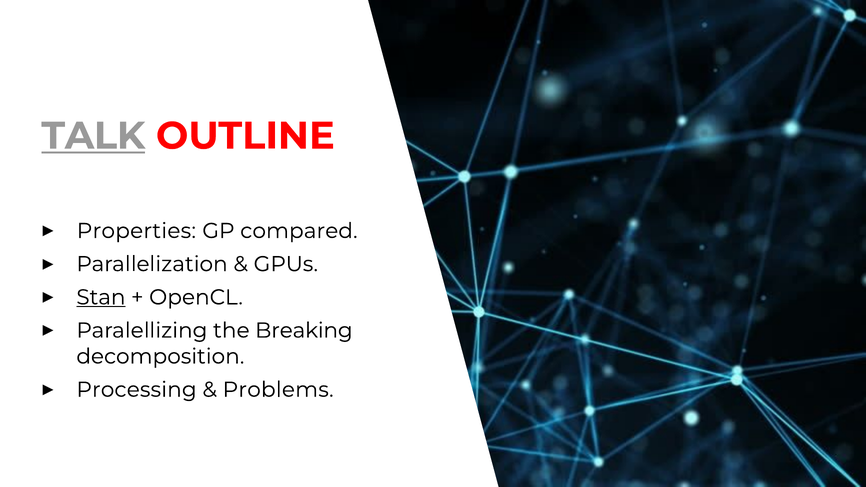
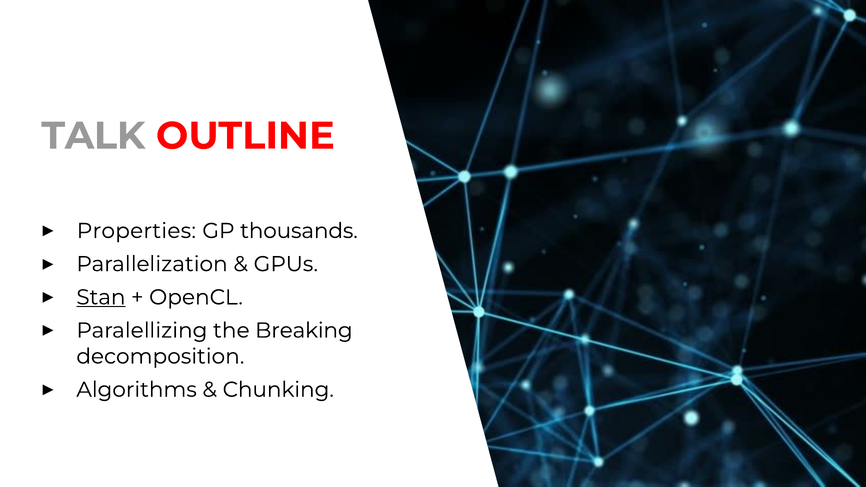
TALK underline: present -> none (93, 136)
compared: compared -> thousands (299, 231)
Processing: Processing -> Algorithms (137, 390)
Problems: Problems -> Chunking (278, 390)
